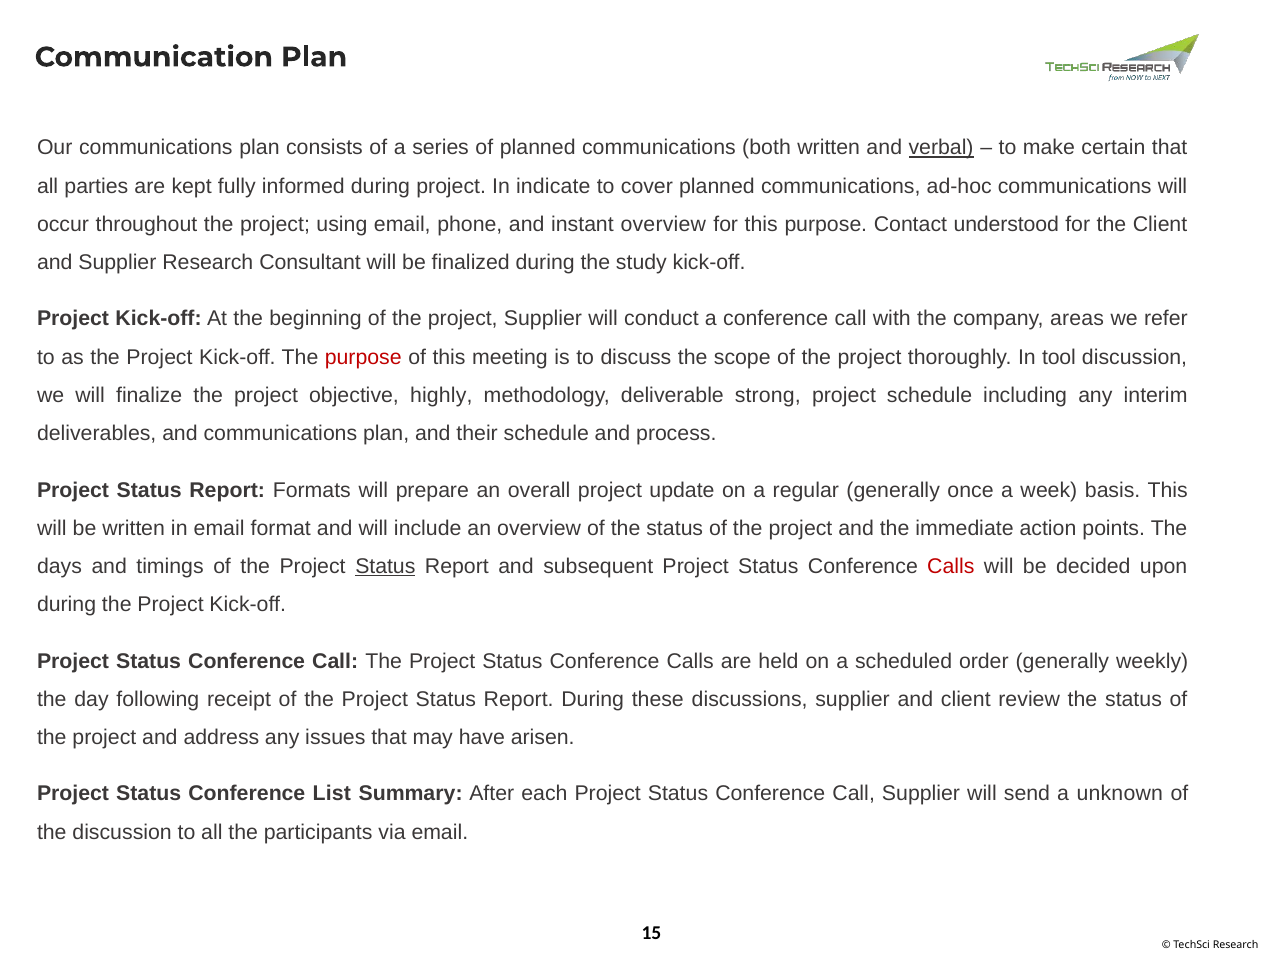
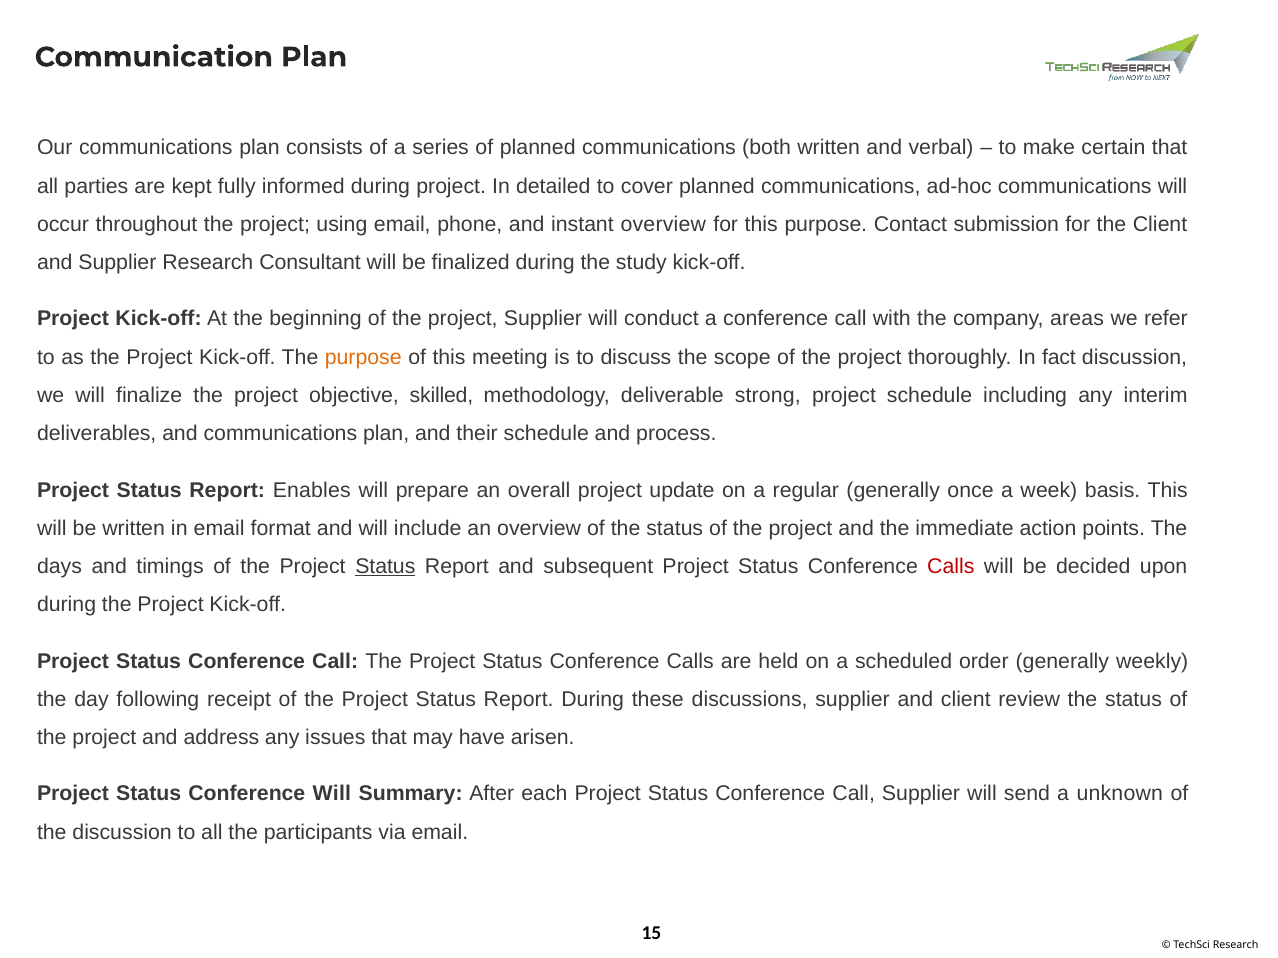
verbal underline: present -> none (941, 148)
indicate: indicate -> detailed (553, 186)
understood: understood -> submission (1006, 225)
purpose colour: red -> orange (363, 357)
tool: tool -> fact (1059, 357)
highly: highly -> skilled (441, 396)
Formats: Formats -> Enables (312, 490)
Conference List: List -> Will (332, 794)
